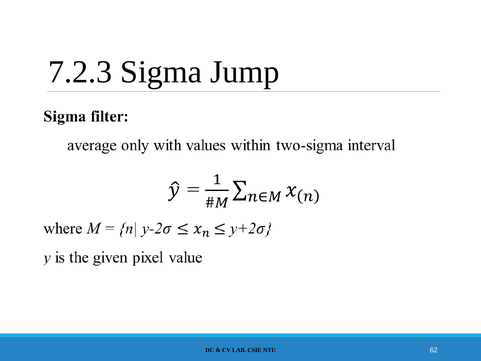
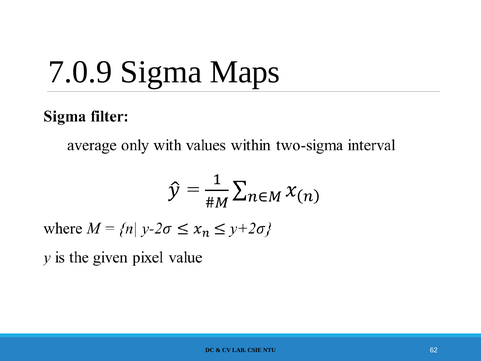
7.2.3: 7.2.3 -> 7.0.9 (80, 72)
Jump: Jump -> Maps (245, 72)
